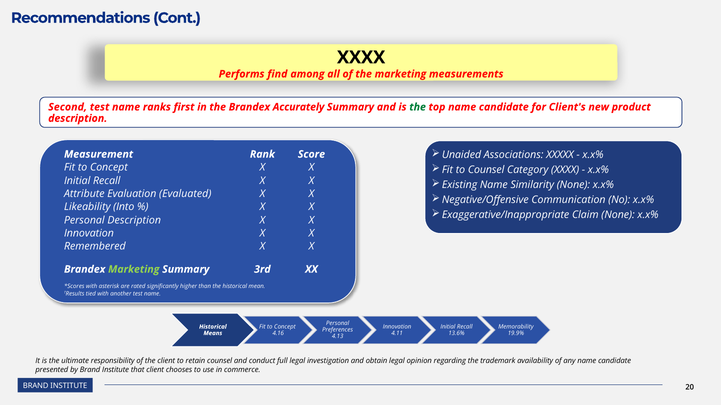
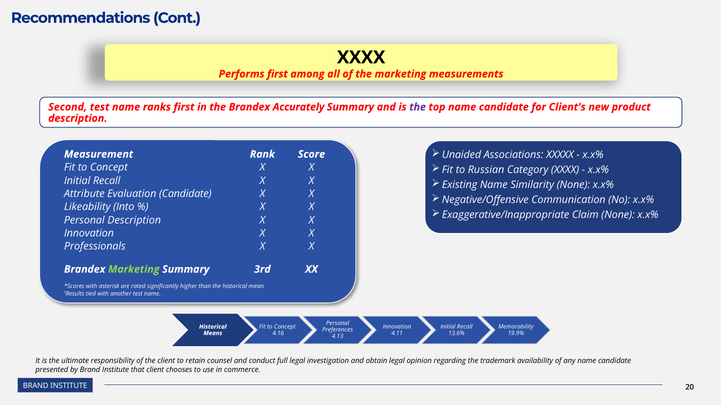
Performs find: find -> first (277, 74)
the colour: green -> purple (418, 107)
to Counsel: Counsel -> Russian (486, 170)
Evaluation Evaluated: Evaluated -> Candidate (185, 194)
Remembered: Remembered -> Professionals (95, 247)
